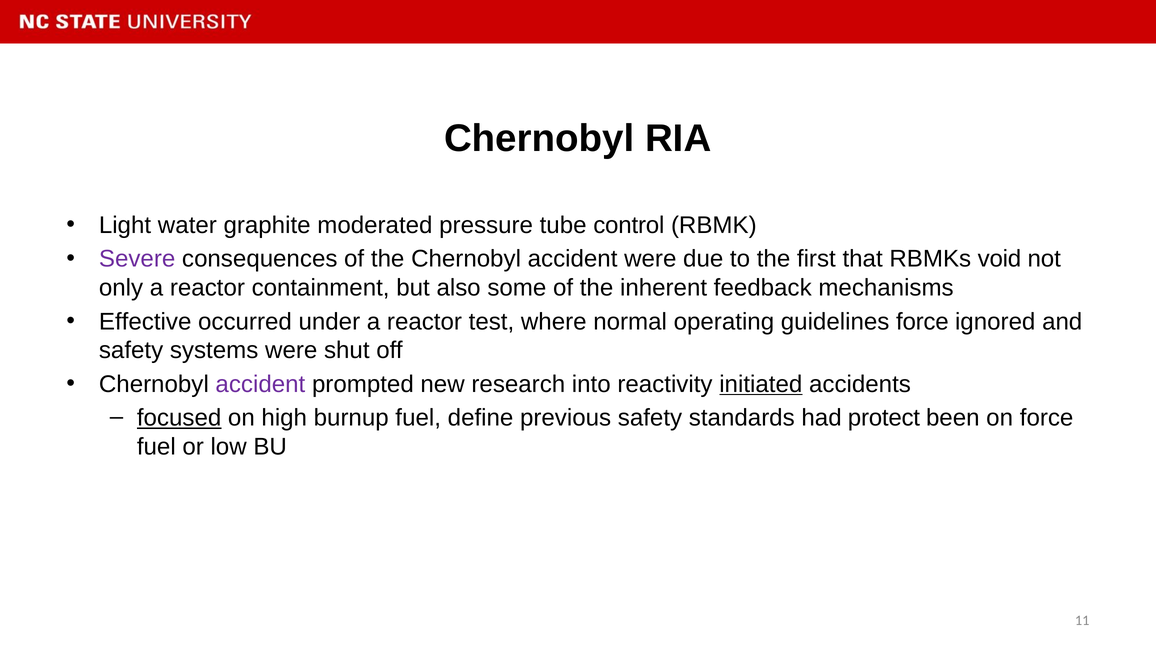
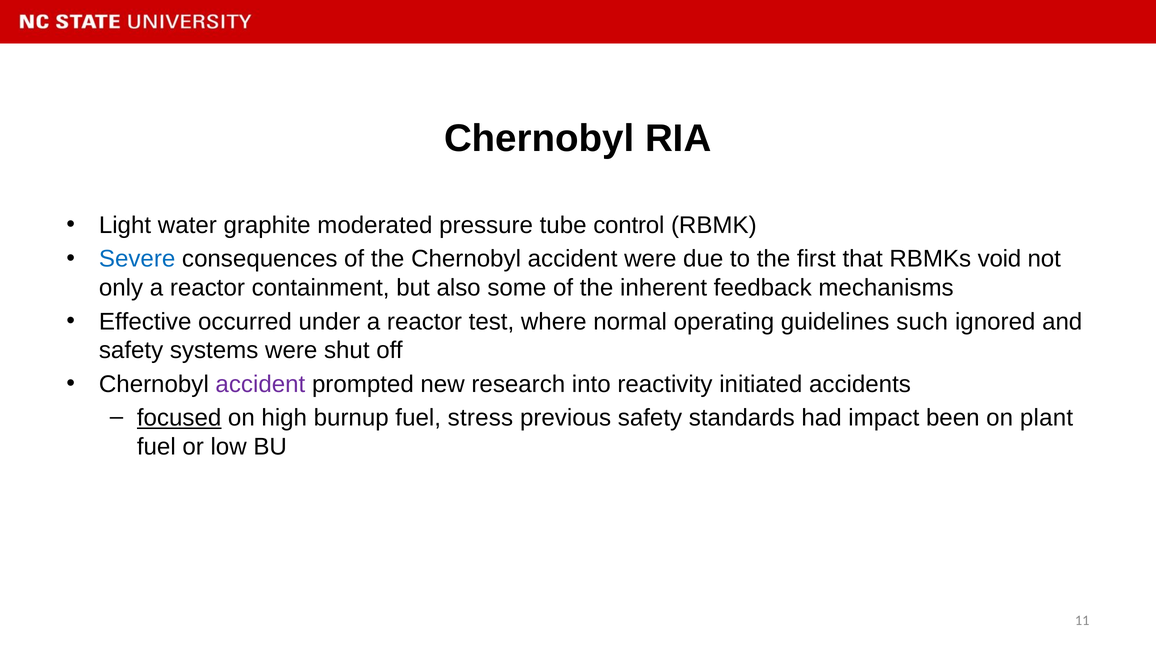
Severe colour: purple -> blue (137, 259)
guidelines force: force -> such (922, 322)
initiated underline: present -> none (761, 384)
define: define -> stress (480, 418)
protect: protect -> impact (884, 418)
on force: force -> plant (1047, 418)
